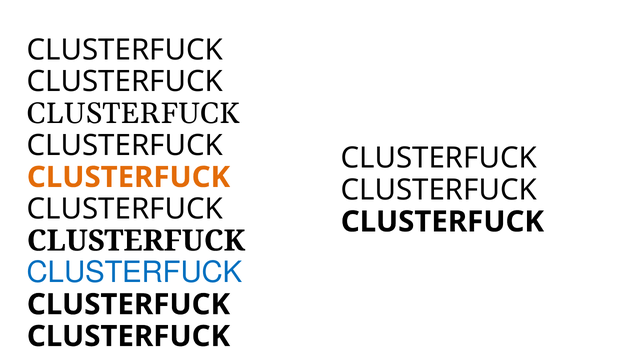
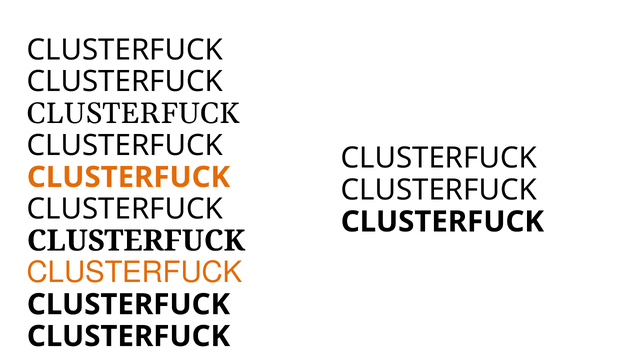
CLUSTERFUCK colour: blue -> orange (135, 273)
